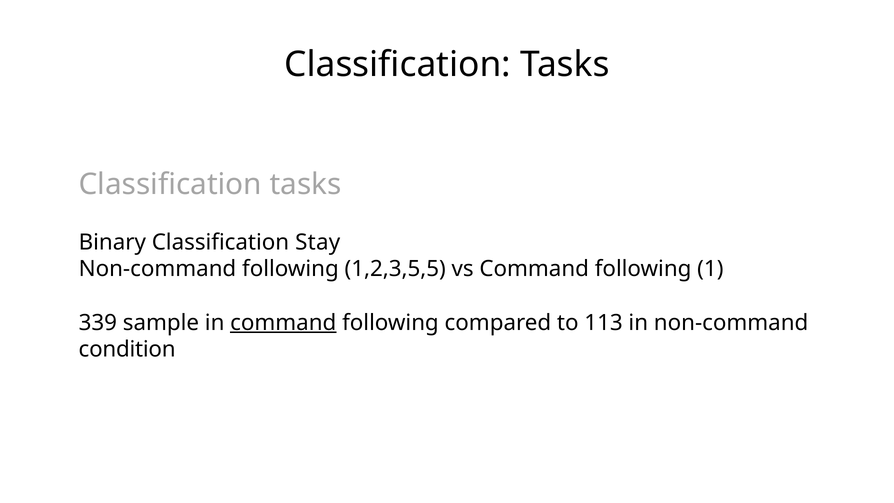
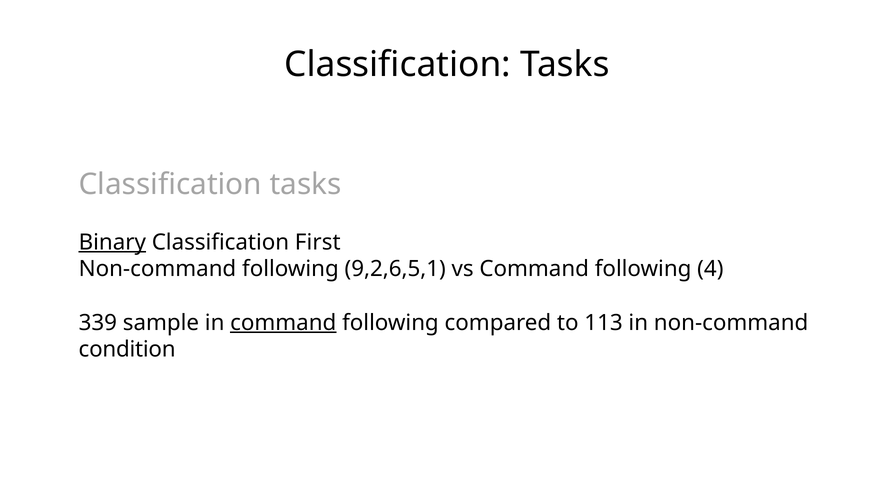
Binary underline: none -> present (112, 242)
Stay: Stay -> First (318, 242)
1,2,3,5,5: 1,2,3,5,5 -> 9,2,6,5,1 (395, 269)
1: 1 -> 4 (710, 269)
